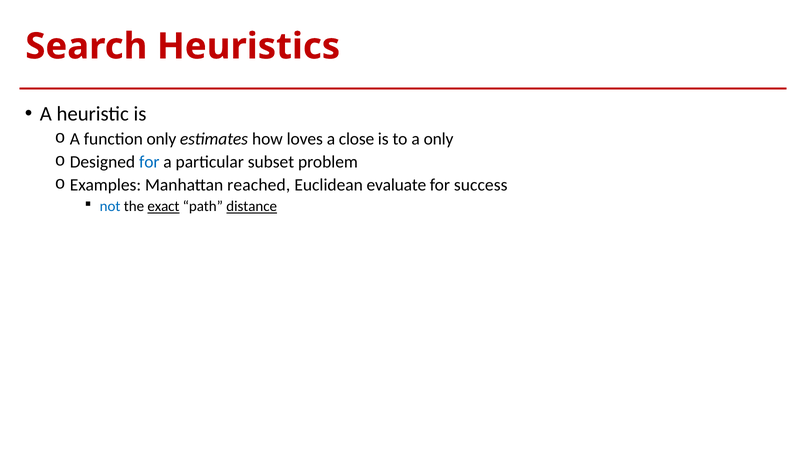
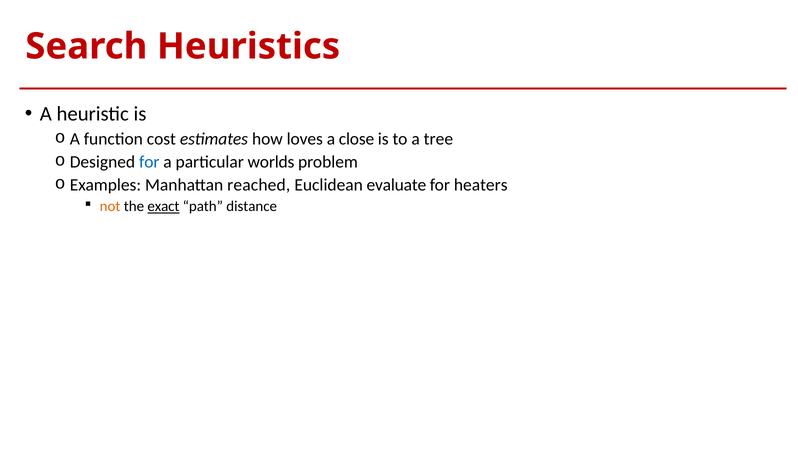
function only: only -> cost (161, 139)
a only: only -> tree (438, 139)
subset: subset -> worlds (271, 162)
success: success -> heaters (481, 185)
not colour: blue -> orange (110, 206)
distance underline: present -> none (252, 206)
